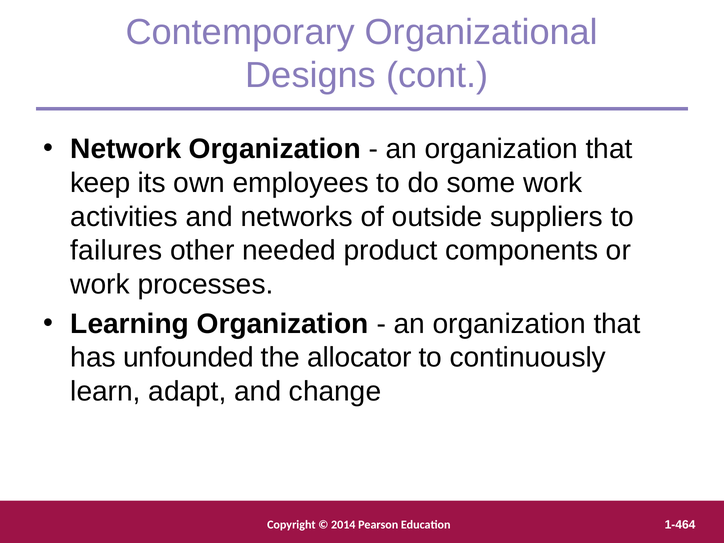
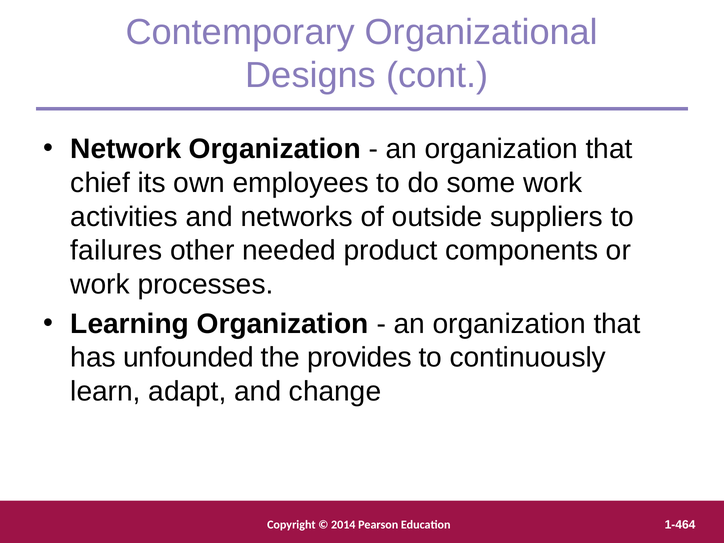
keep: keep -> chief (100, 183)
allocator: allocator -> provides (359, 358)
